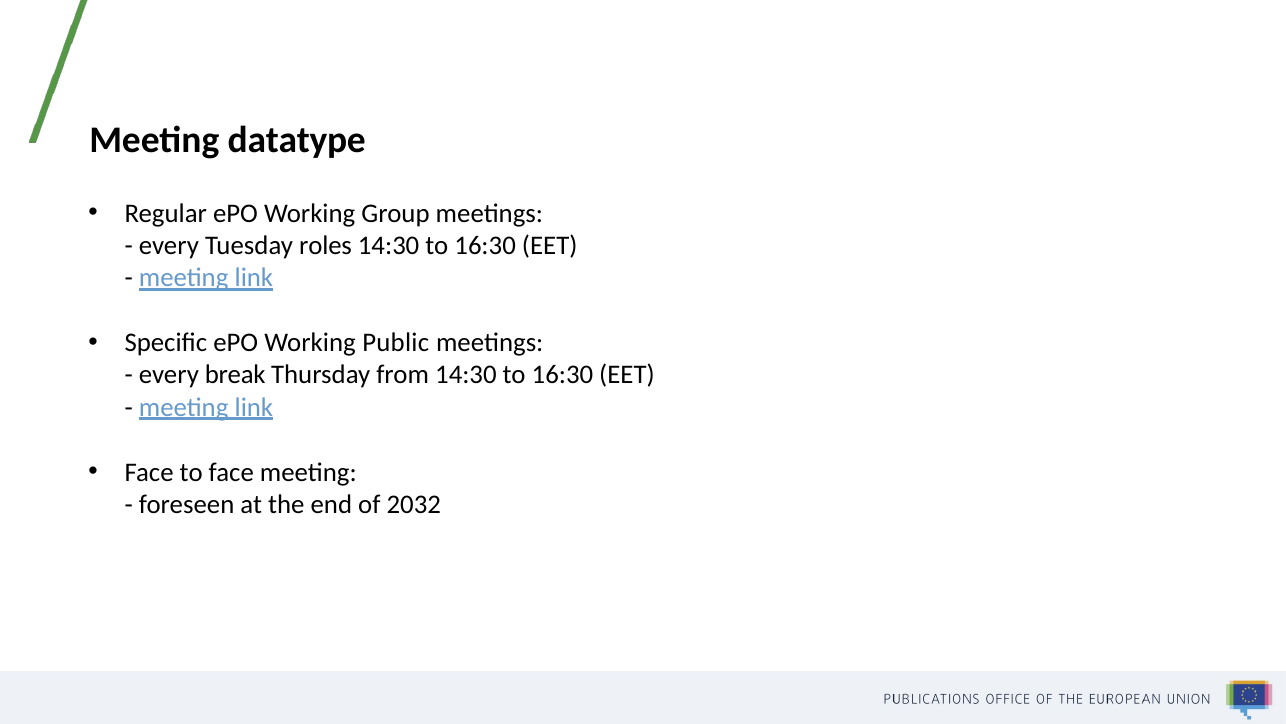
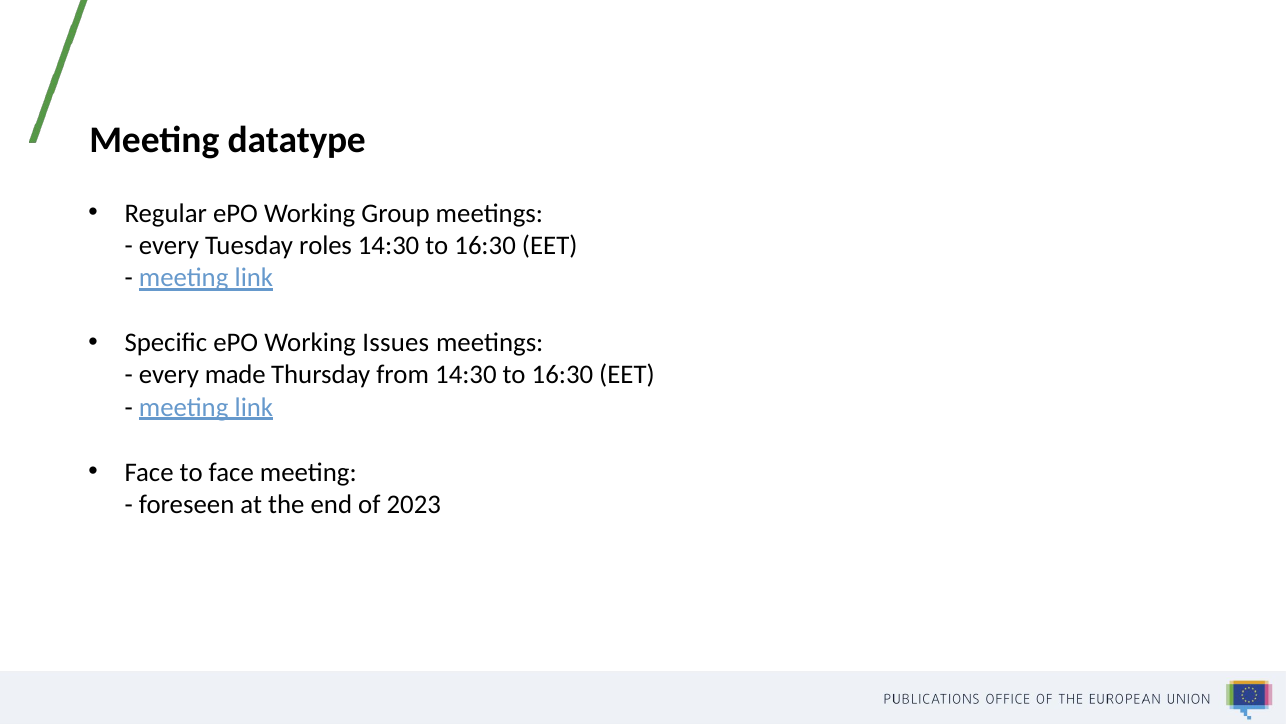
Public: Public -> Issues (396, 343)
break: break -> made (235, 375)
2032: 2032 -> 2023 (414, 504)
